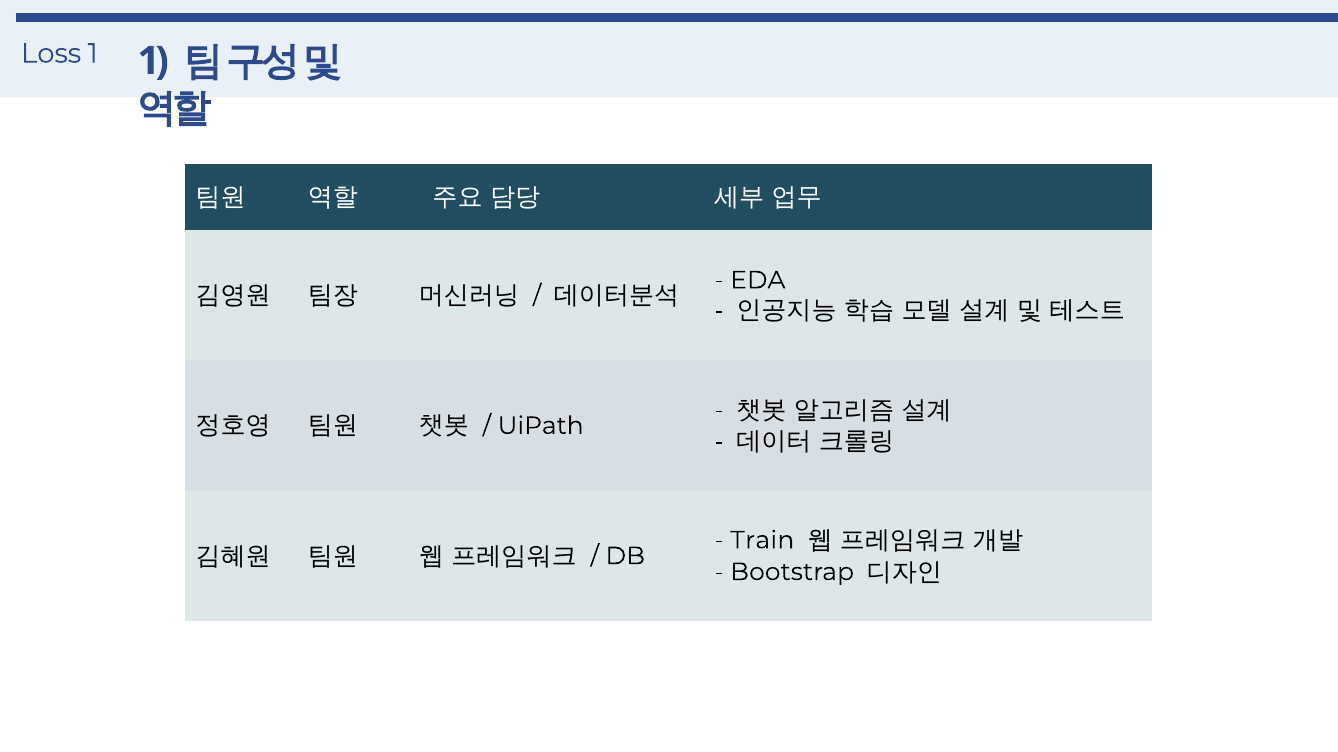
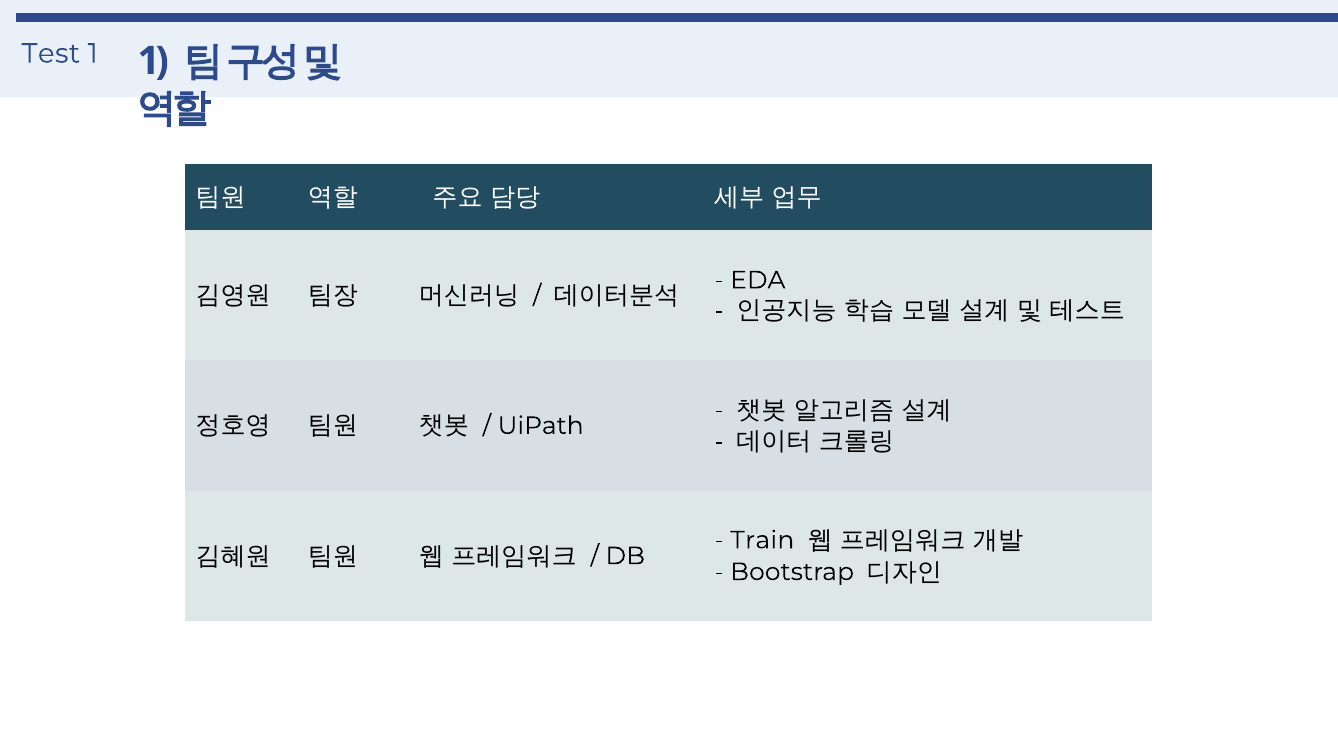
Loss: Loss -> Test (51, 54)
